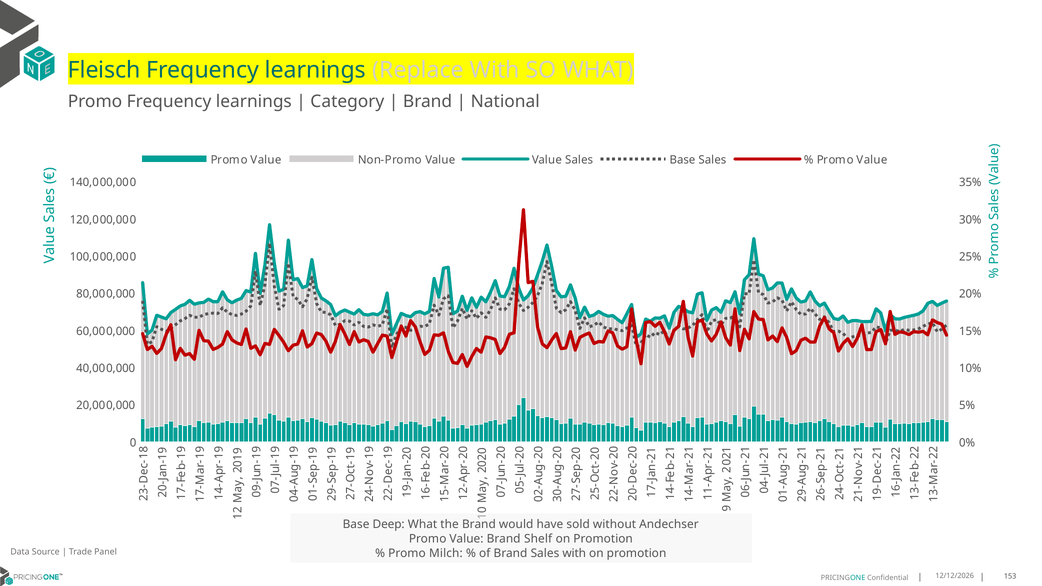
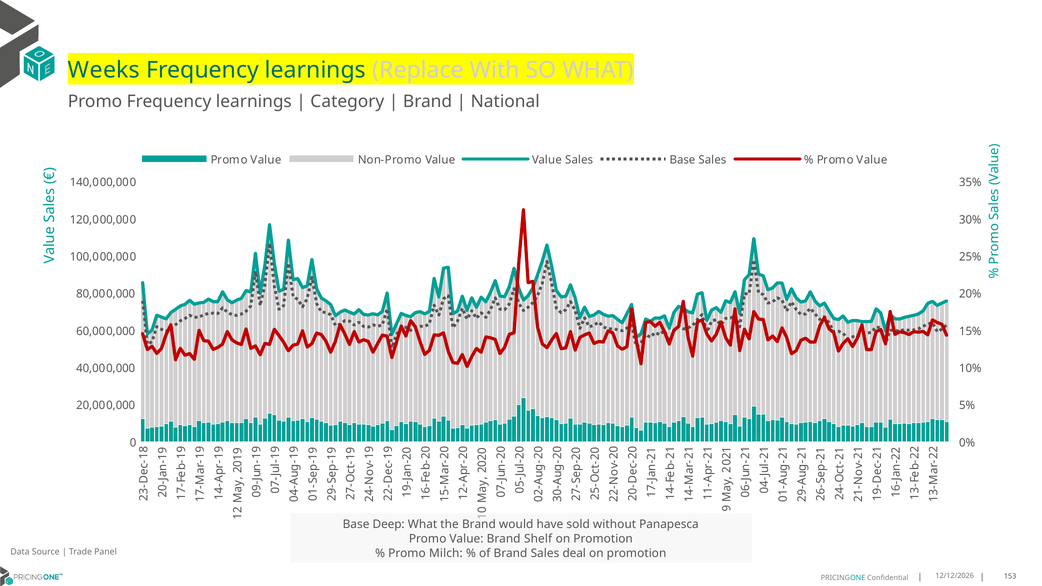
Fleisch: Fleisch -> Weeks (104, 70)
Andechser: Andechser -> Panapesca (669, 525)
Sales with: with -> deal (574, 553)
